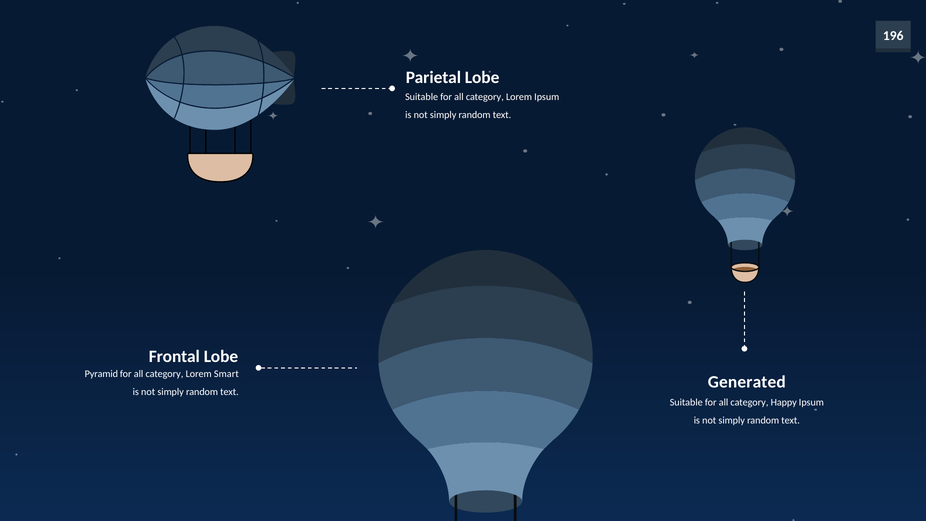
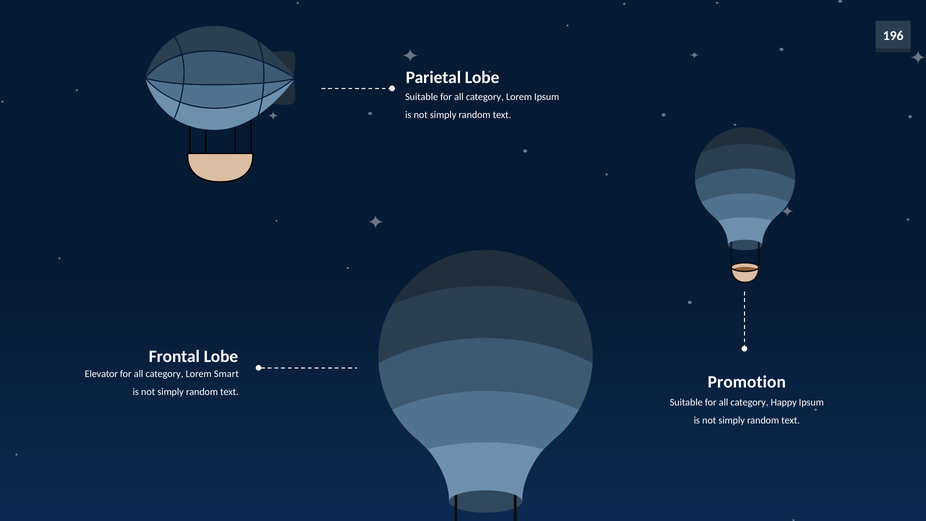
Pyramid: Pyramid -> Elevator (101, 374)
Generated: Generated -> Promotion (747, 382)
